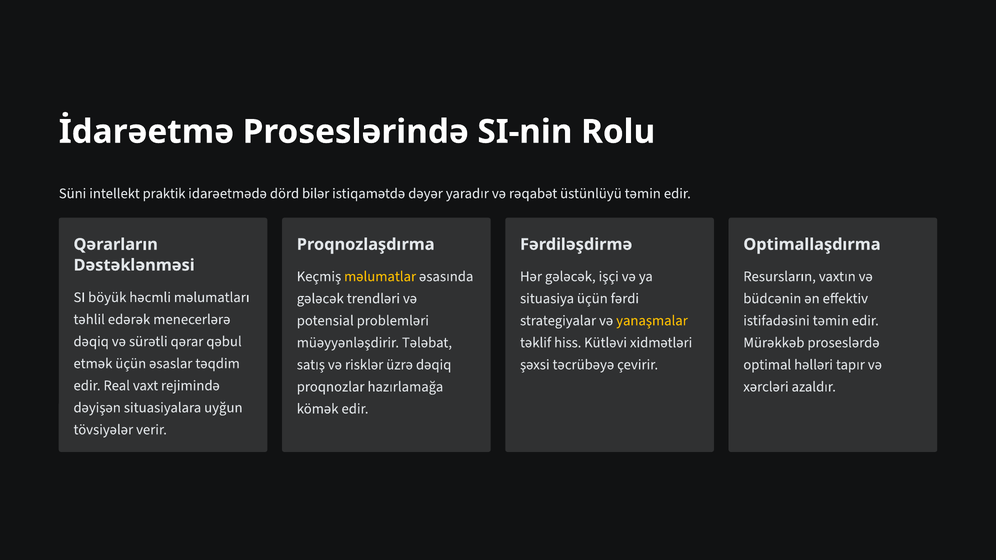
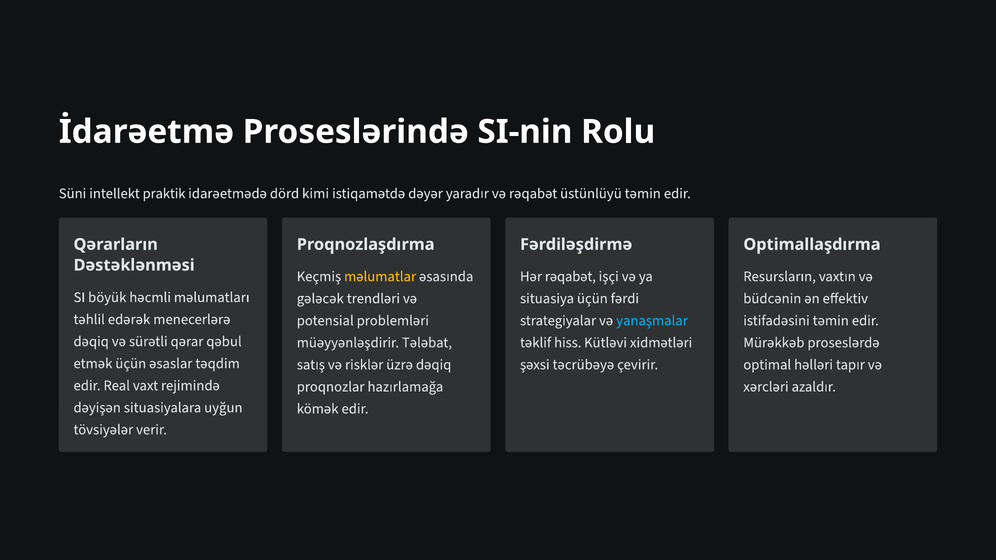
bilər: bilər -> kimi (316, 193)
Hər gələcək: gələcək -> rəqabət (570, 276)
yanaşmalar colour: yellow -> light blue (652, 321)
